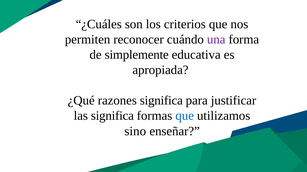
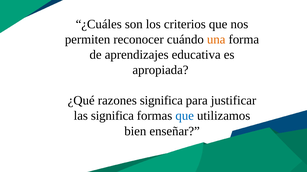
una colour: purple -> orange (216, 40)
simplemente: simplemente -> aprendizajes (137, 55)
sino: sino -> bien (135, 132)
